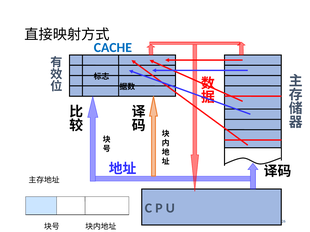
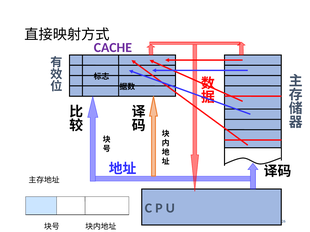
CACHE colour: blue -> purple (113, 48)
